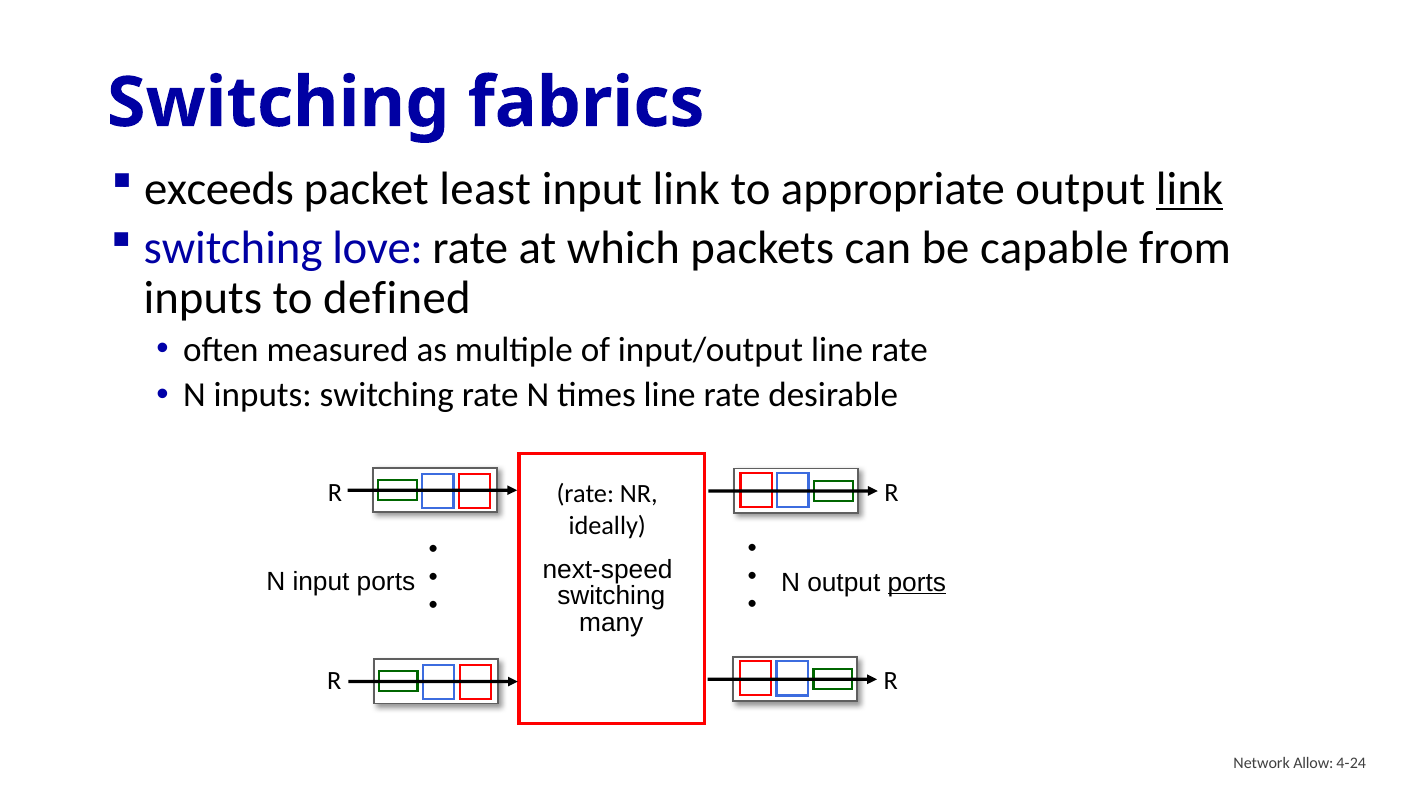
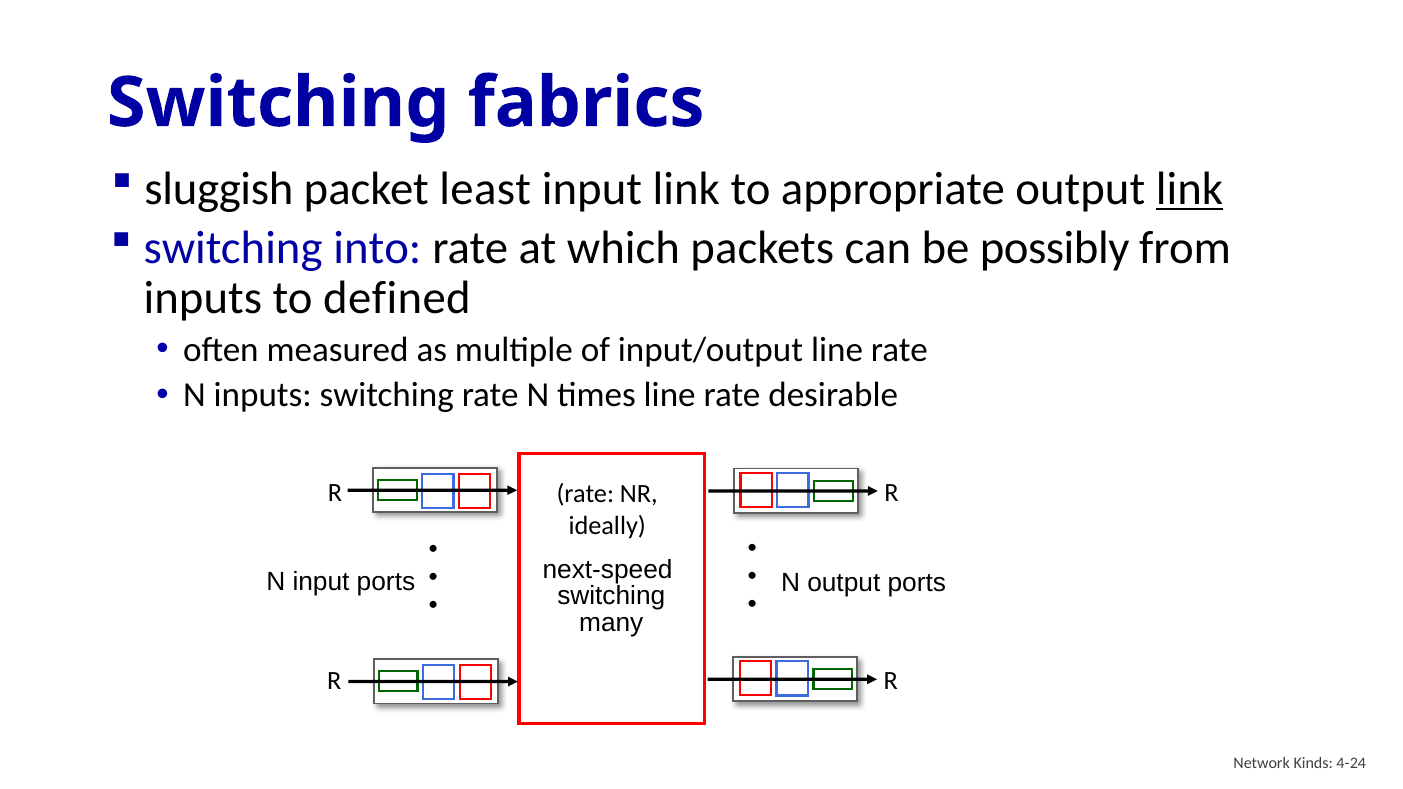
exceeds: exceeds -> sluggish (219, 189)
love: love -> into (377, 248)
capable: capable -> possibly (1055, 248)
ports underline: present -> none (917, 583)
Allow: Allow -> Kinds (1313, 763)
